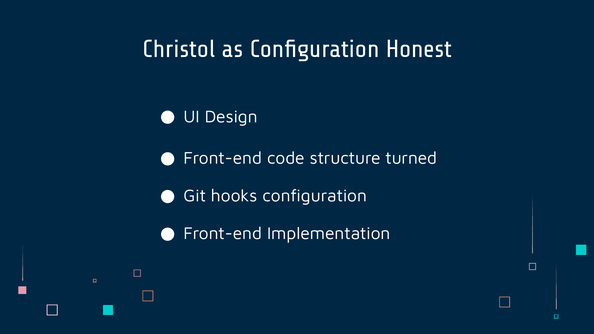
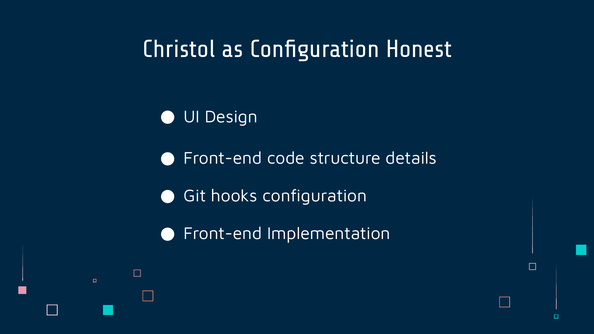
turned: turned -> details (411, 158)
